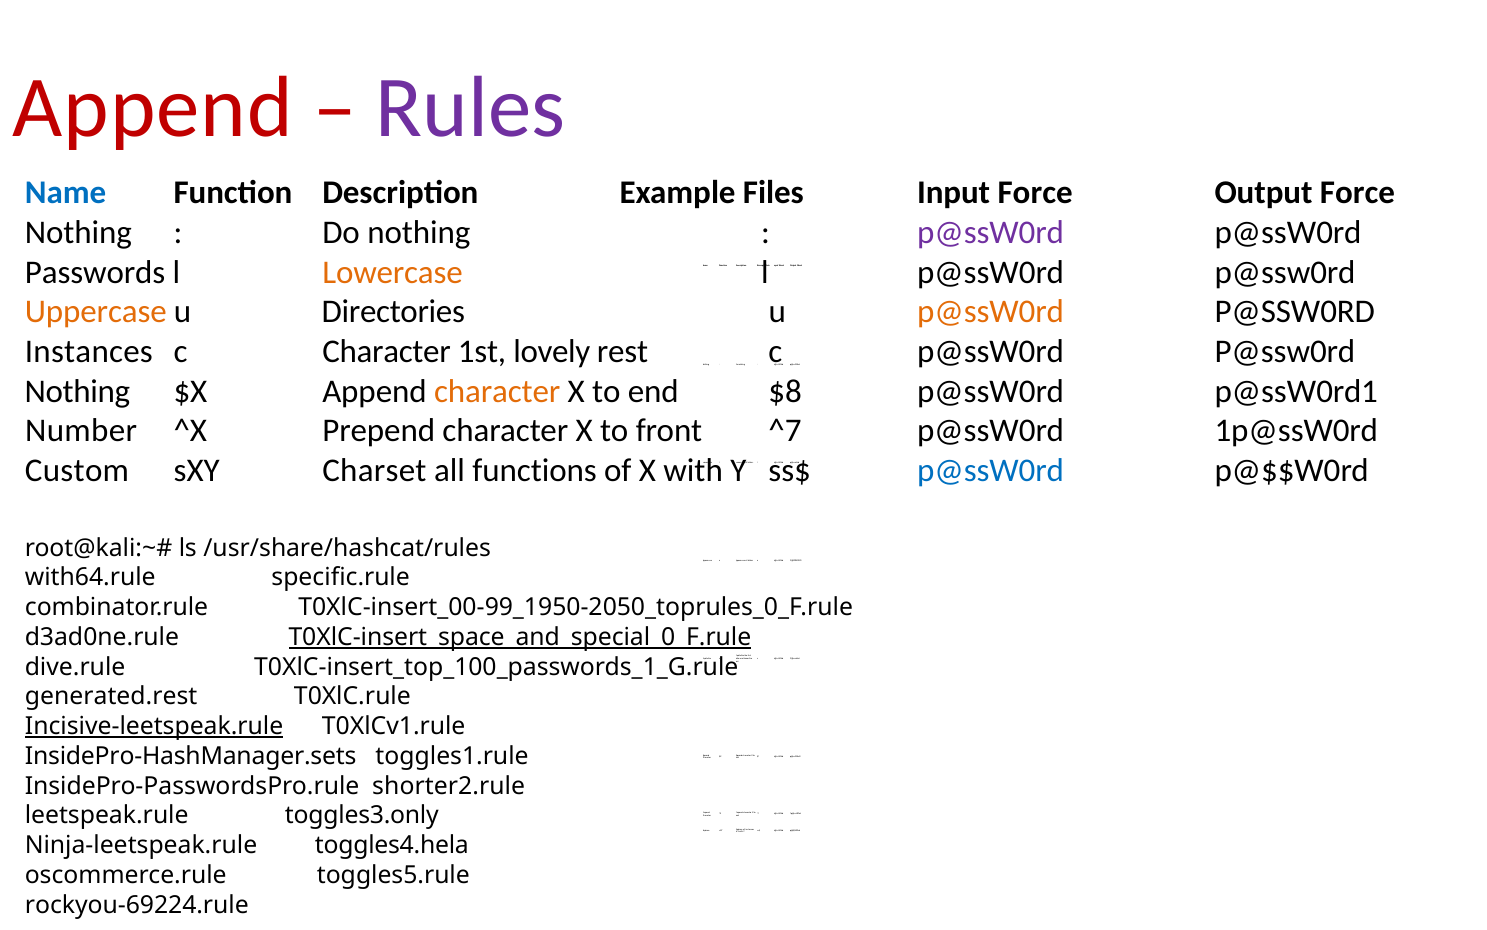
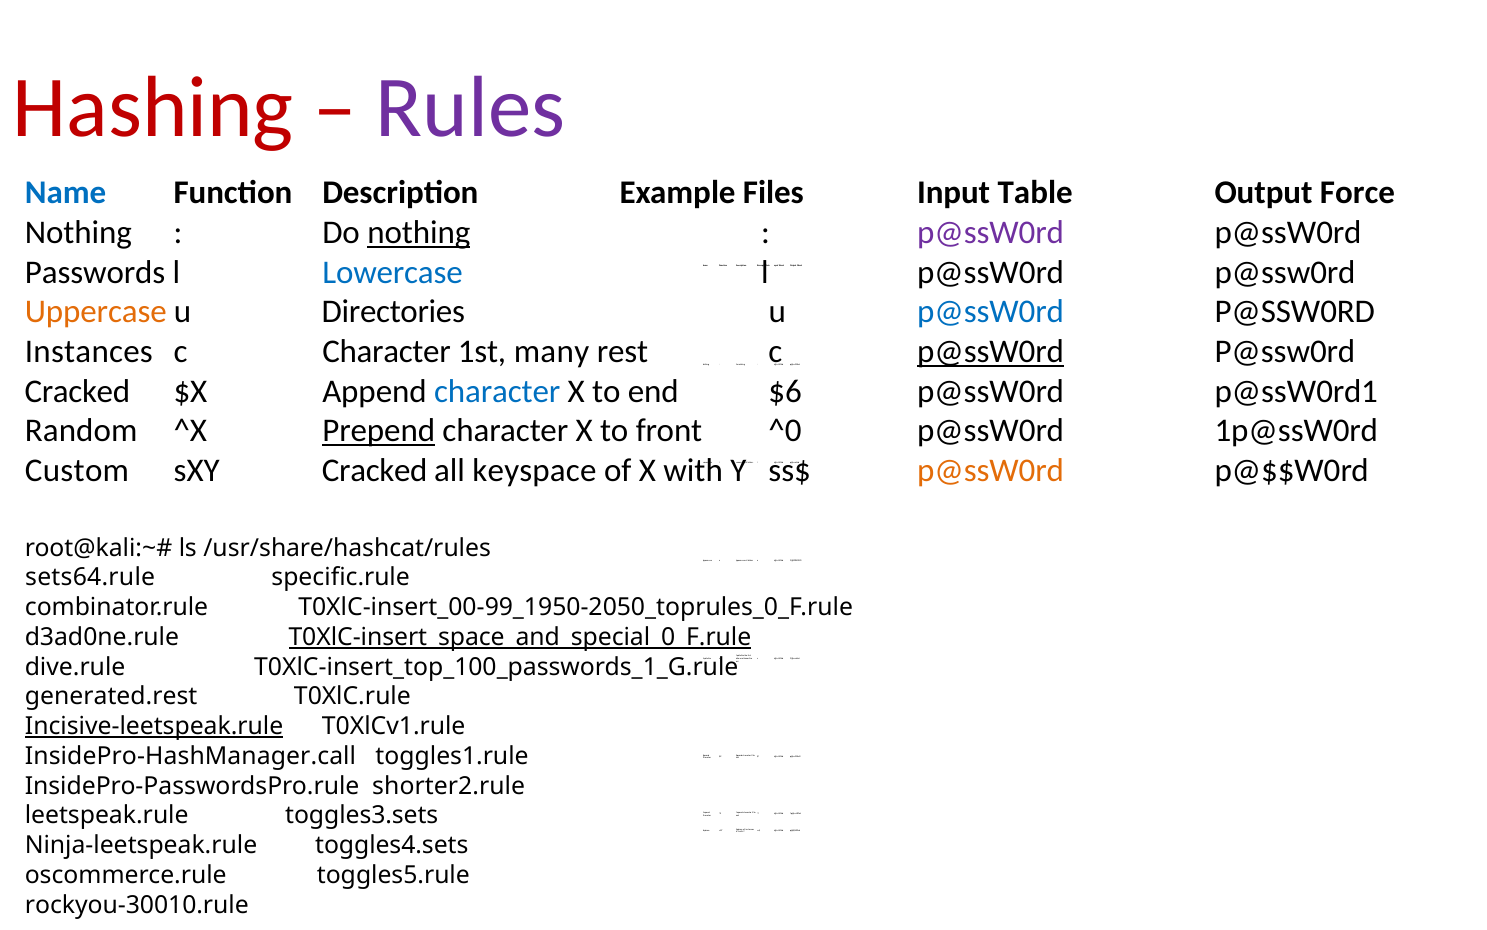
Append: Append -> Hashing (153, 108)
Input Force: Force -> Table (1035, 193)
nothing underline: none -> present (419, 232)
Lowercase colour: orange -> blue (393, 272)
p@ssW0rd colour: orange -> blue (991, 312)
lovely: lovely -> many (552, 351)
p@ssW0rd underline: none -> present (991, 351)
Nothing: Nothing -> Cracked (77, 391)
character colour: orange -> blue (497, 391)
$8: $8 -> $6 (785, 391)
Number: Number -> Random (81, 431)
Prepend underline: none -> present (379, 431)
^7: ^7 -> ^0 (785, 431)
sXY Charset: Charset -> Cracked (375, 470)
functions: functions -> keyspace (534, 470)
p@ssW0rd colour: blue -> orange (991, 470)
with64.rule: with64.rule -> sets64.rule (90, 577)
InsidePro-HashManager.sets: InsidePro-HashManager.sets -> InsidePro-HashManager.call (190, 756)
toggles3.only: toggles3.only -> toggles3.sets (362, 815)
toggles4.hela: toggles4.hela -> toggles4.sets (392, 845)
rockyou-69224.rule: rockyou-69224.rule -> rockyou-30010.rule (137, 904)
